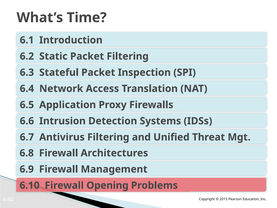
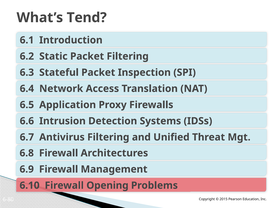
Time: Time -> Tend (87, 18)
